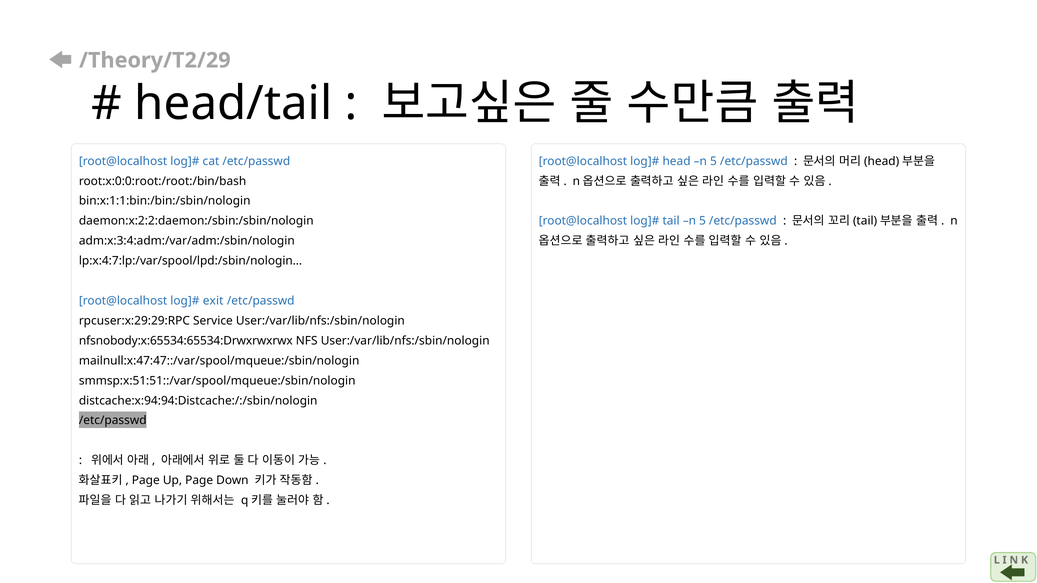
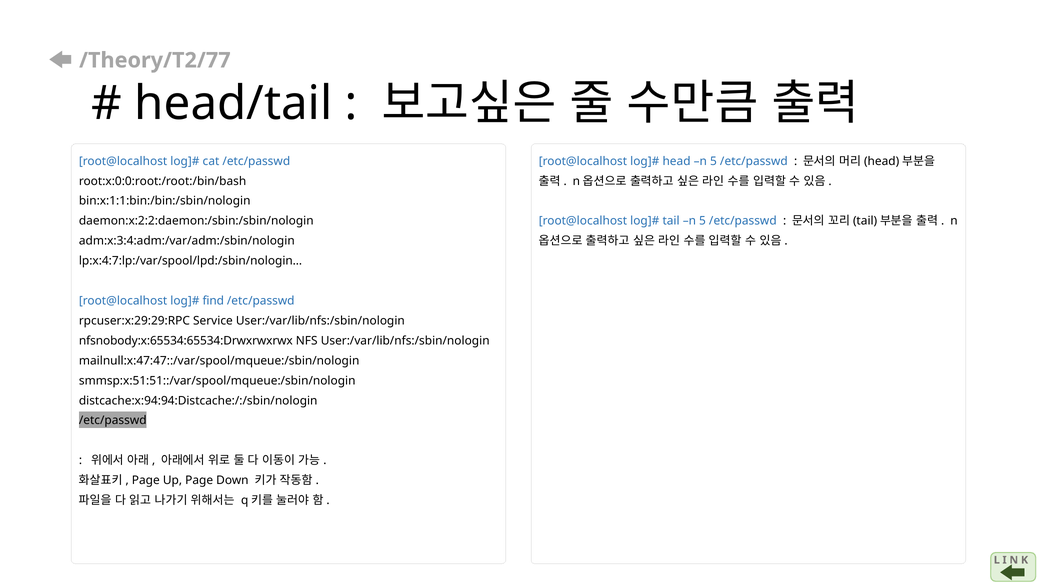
/Theory/T2/29: /Theory/T2/29 -> /Theory/T2/77 (155, 60)
exit: exit -> find (213, 301)
